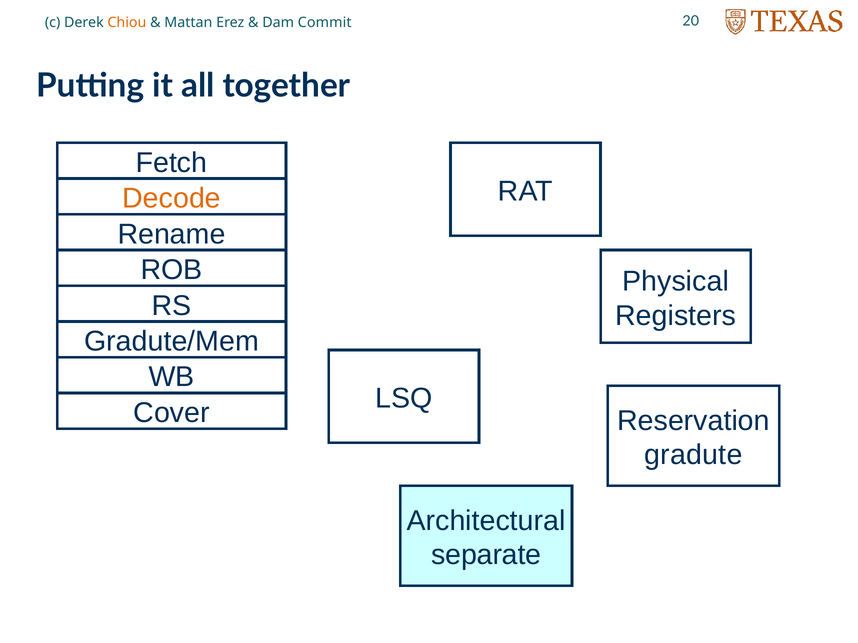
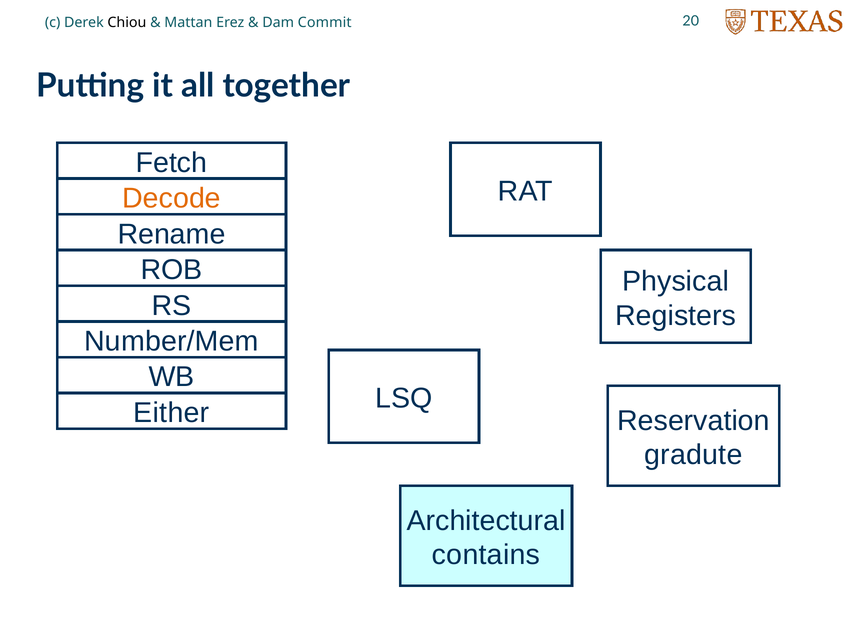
Chiou colour: orange -> black (127, 23)
Gradute/Mem: Gradute/Mem -> Number/Mem (171, 342)
Cover: Cover -> Either (171, 413)
separate: separate -> contains (486, 555)
